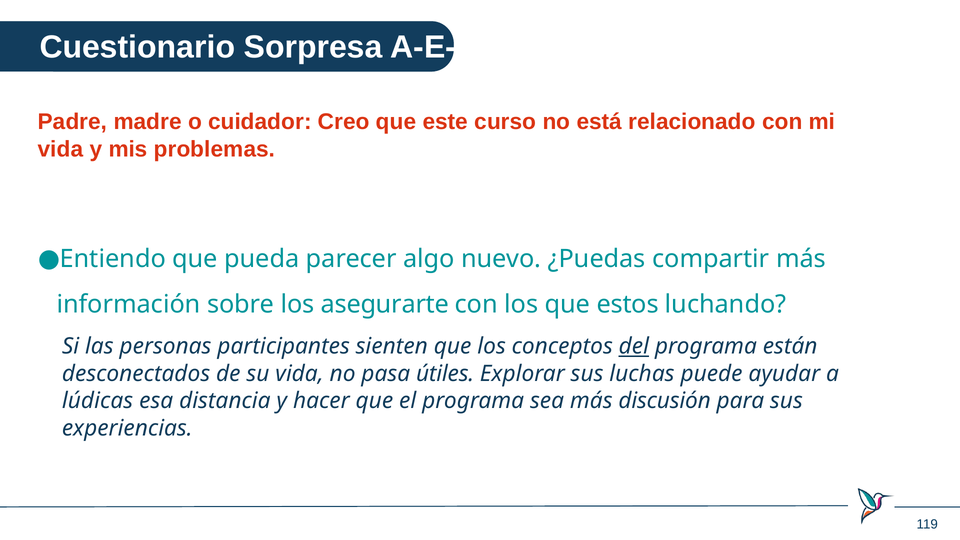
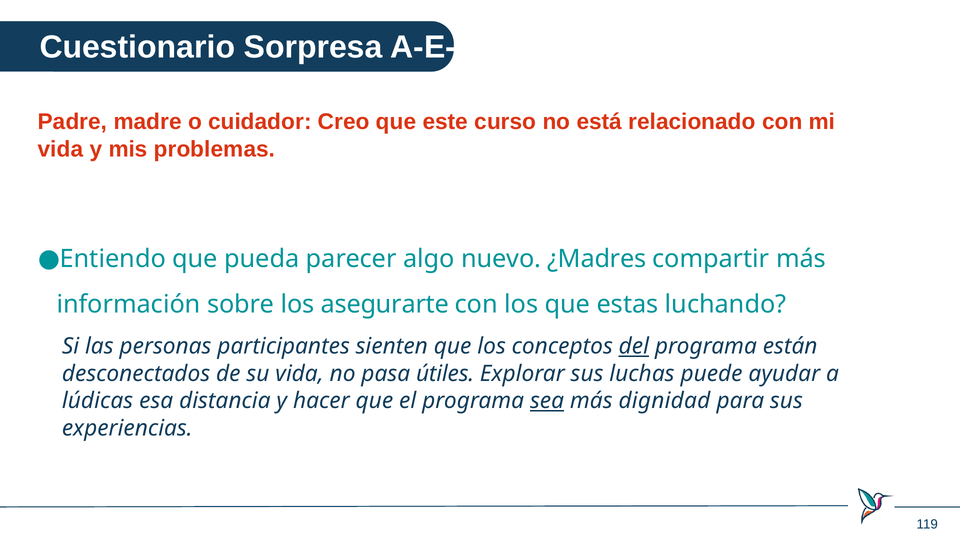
¿Puedas: ¿Puedas -> ¿Madres (597, 259)
estos: estos -> estas (628, 305)
sea underline: none -> present (547, 401)
discusión: discusión -> dignidad (664, 401)
